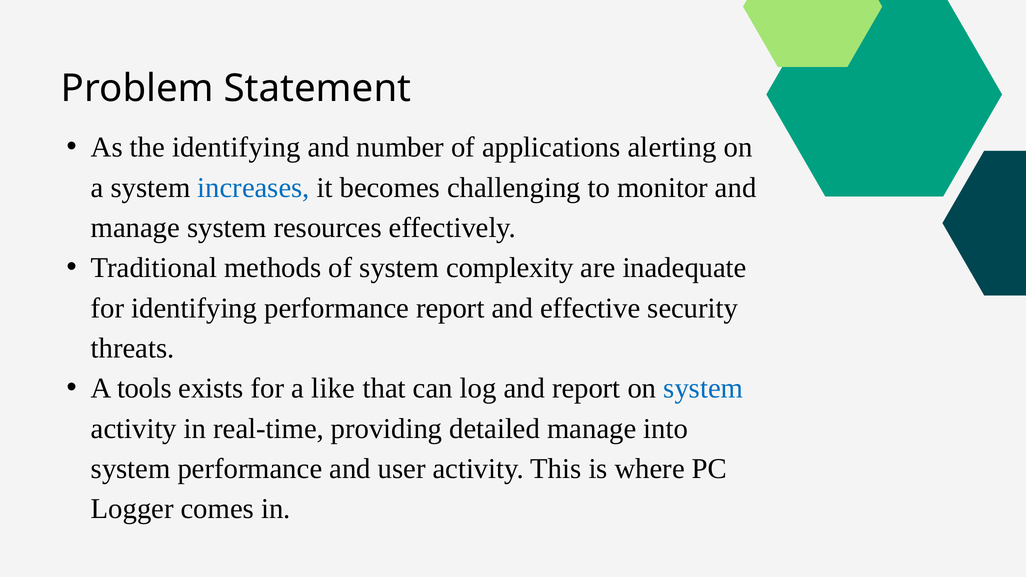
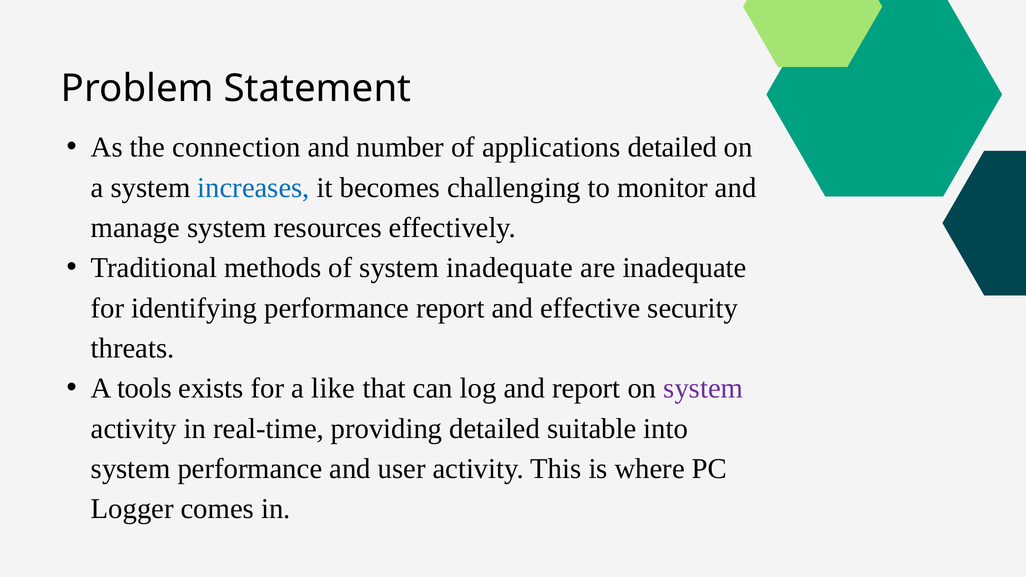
the identifying: identifying -> connection (236, 148)
applications alerting: alerting -> detailed (672, 148)
system complexity: complexity -> inadequate (510, 268)
system colour: blue -> purple (703, 389)
detailed manage: manage -> suitable (592, 429)
